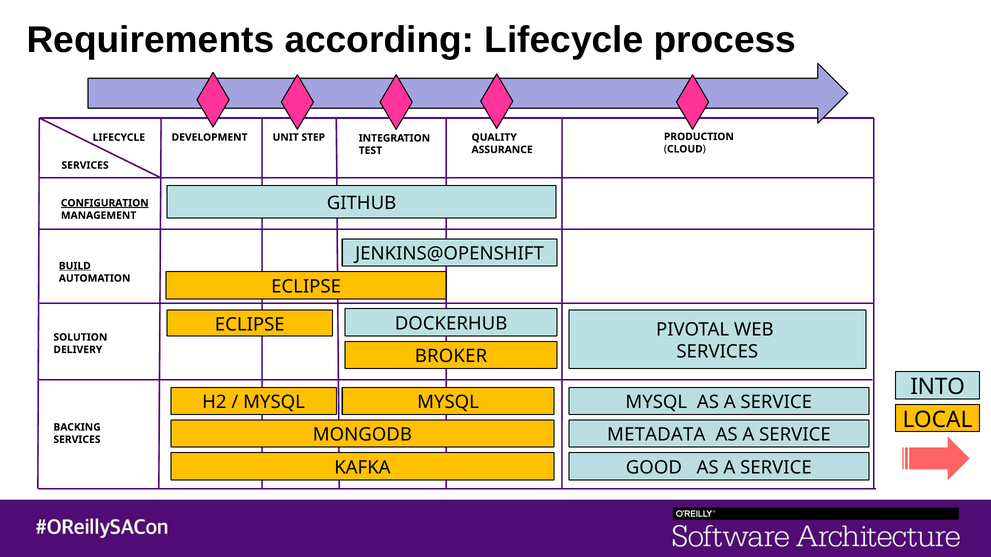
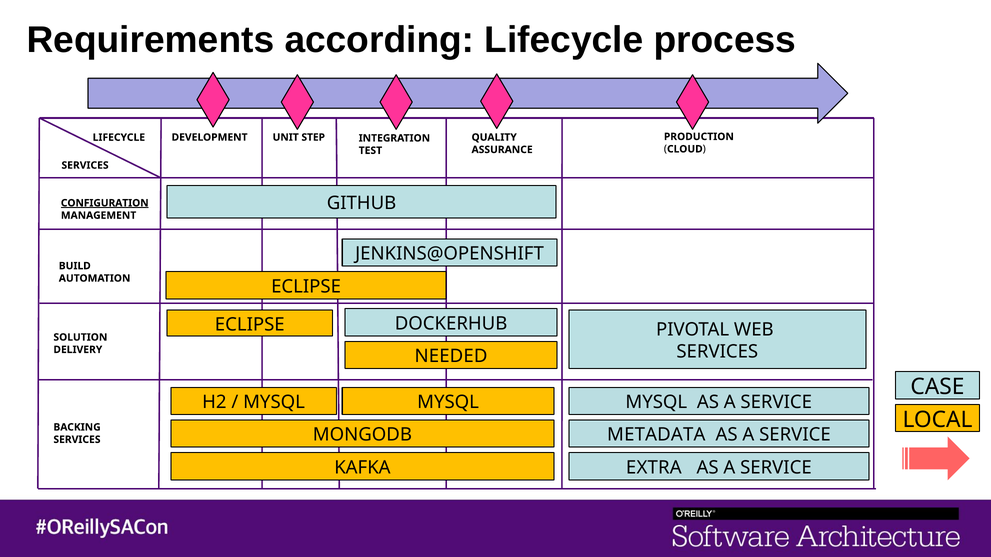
BUILD underline: present -> none (75, 266)
BROKER: BROKER -> NEEDED (451, 357)
INTO: INTO -> CASE (937, 387)
GOOD: GOOD -> EXTRA (654, 468)
